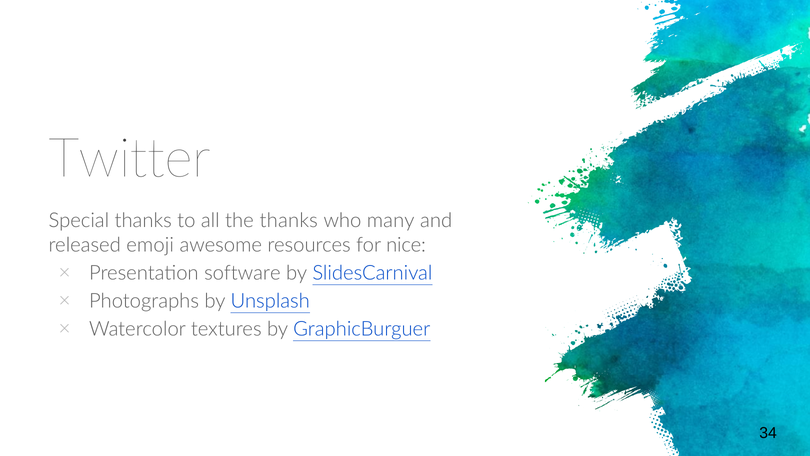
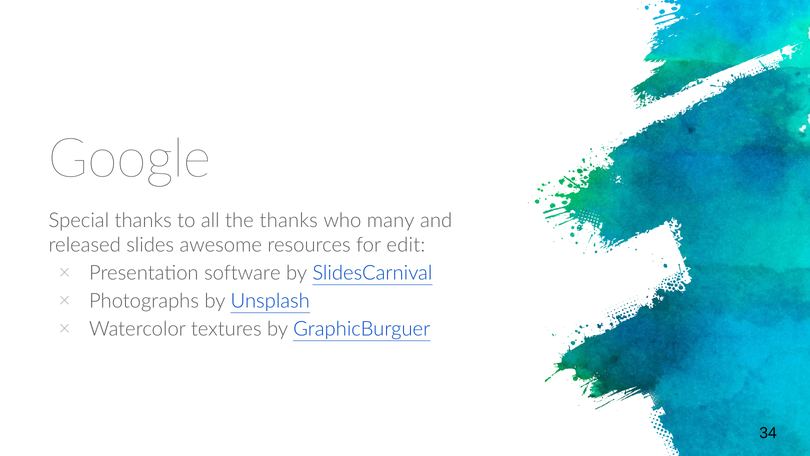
Twitter: Twitter -> Google (130, 159)
emoji: emoji -> slides (150, 245)
nice: nice -> edit (406, 245)
